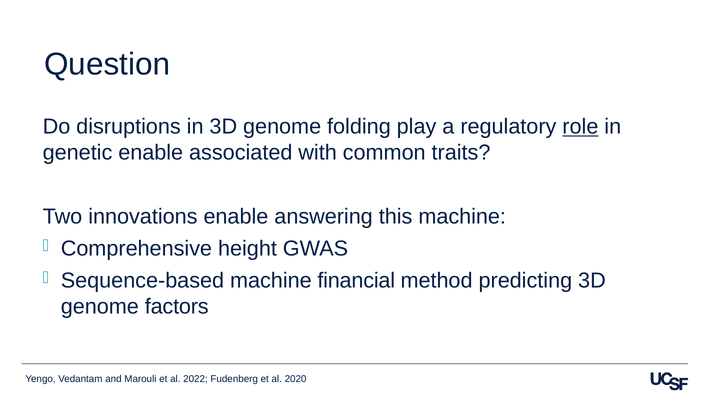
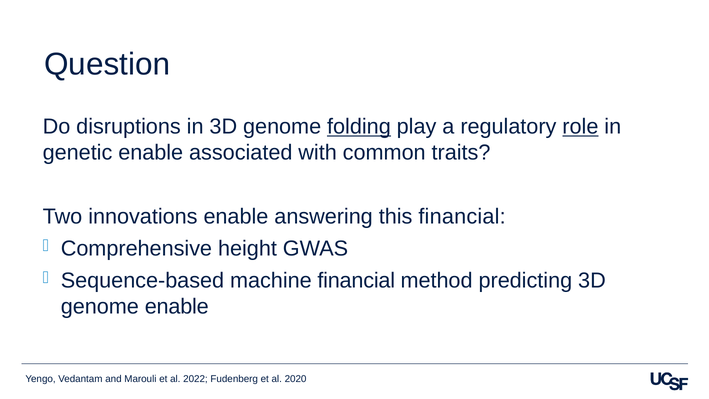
folding underline: none -> present (359, 127)
this machine: machine -> financial (462, 217)
genome factors: factors -> enable (177, 306)
